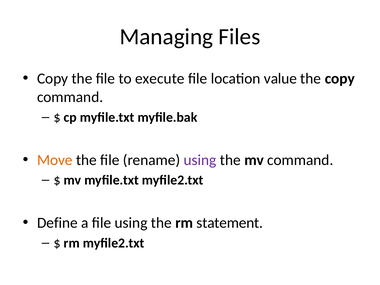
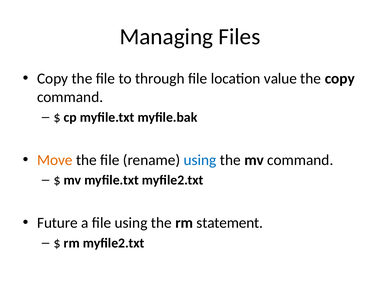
execute: execute -> through (160, 79)
using colour: purple -> blue (200, 160)
Define: Define -> Future (57, 223)
